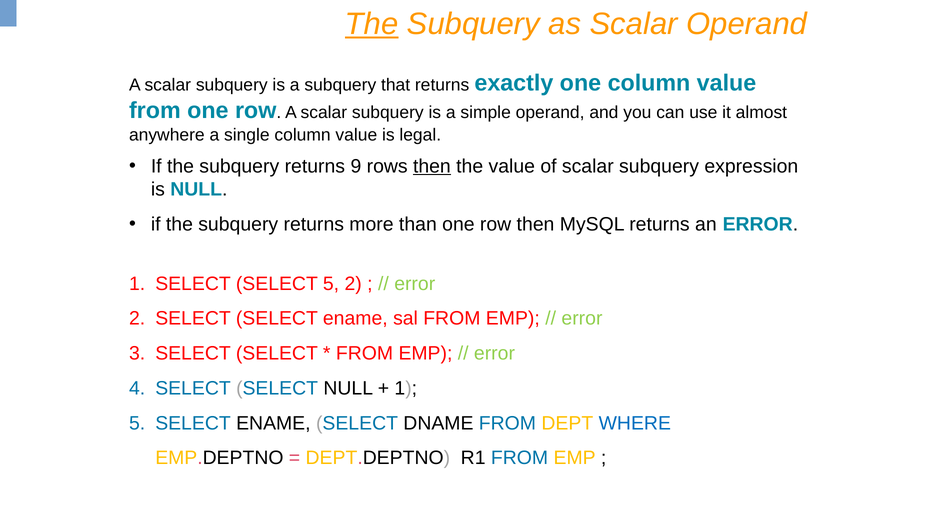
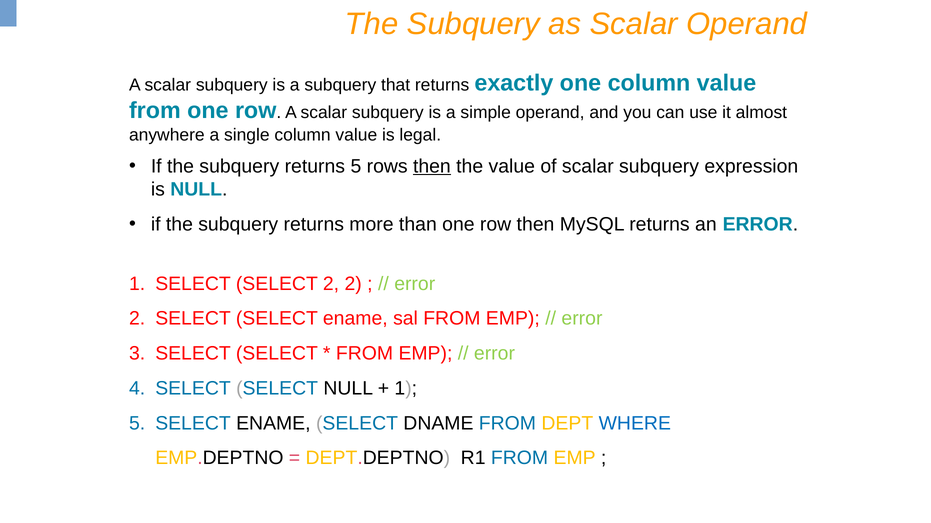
The underline: present -> none (372, 24)
returns 9: 9 -> 5 (356, 167)
SELECT 5: 5 -> 2 (331, 284)
